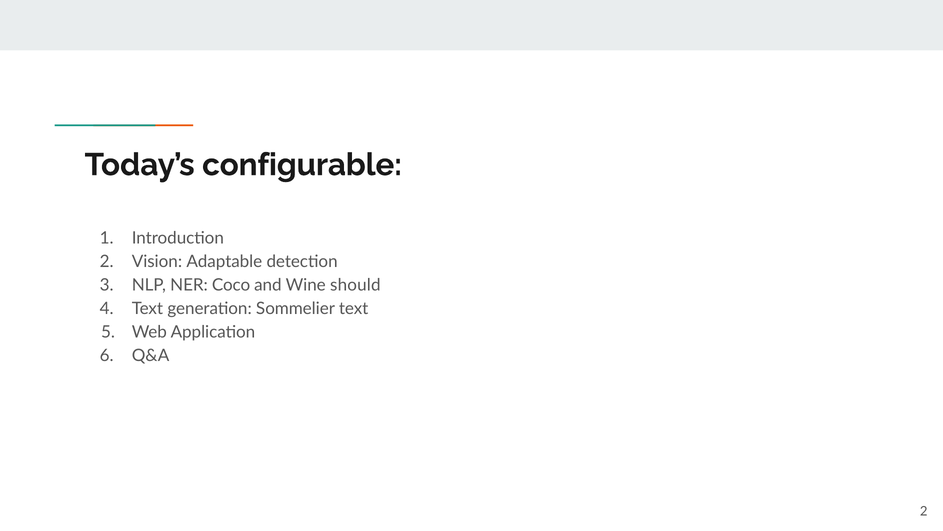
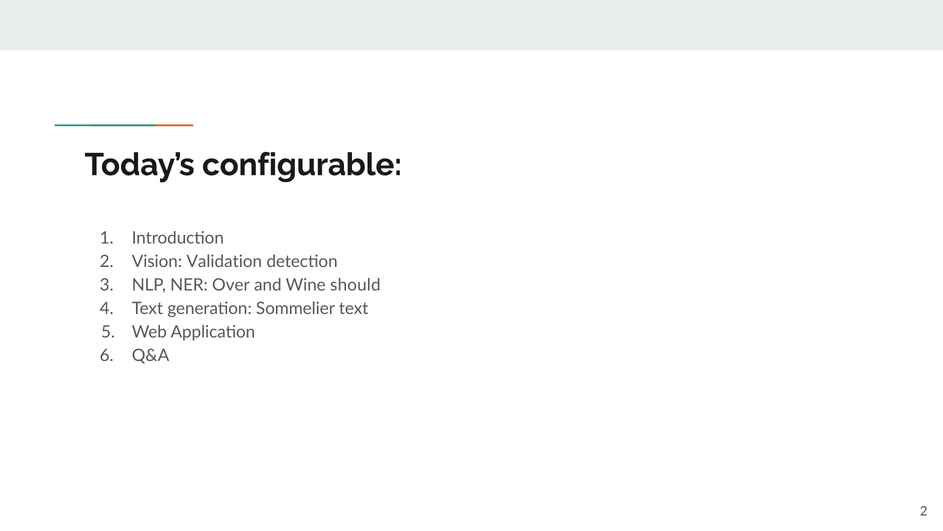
Adaptable: Adaptable -> Validation (224, 262)
Coco: Coco -> Over (231, 285)
